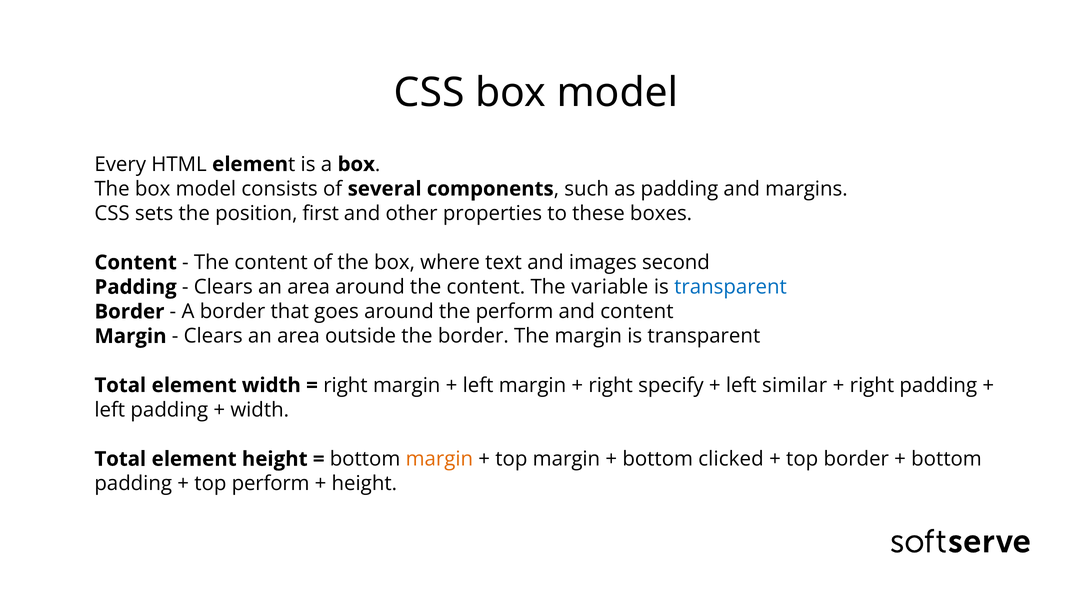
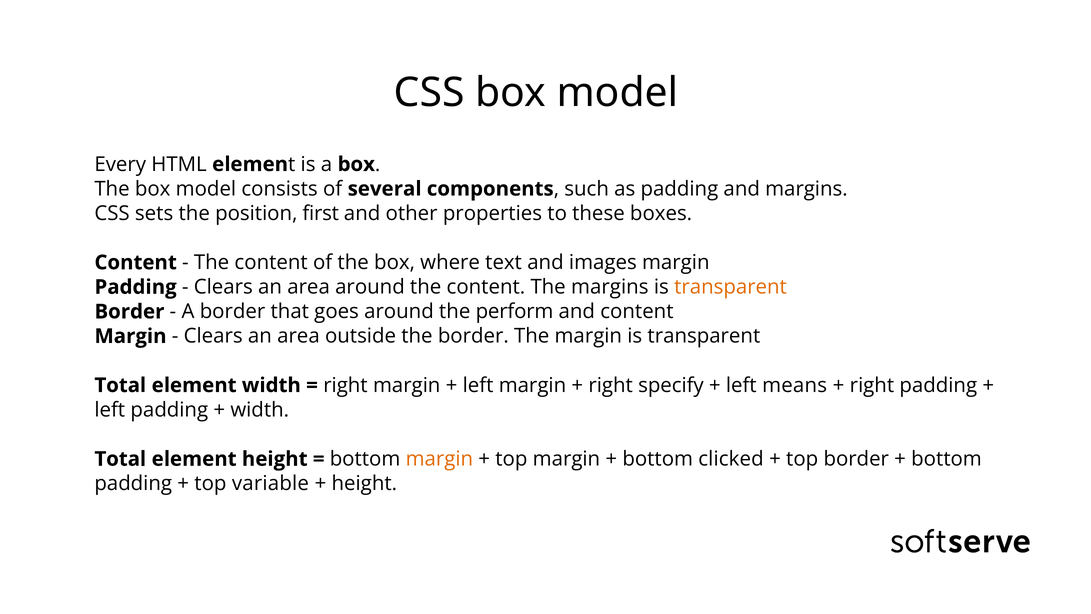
images second: second -> margin (676, 262)
The variable: variable -> margins (610, 287)
transparent colour: blue -> orange (731, 287)
similar: similar -> means (795, 385)
top perform: perform -> variable (270, 483)
